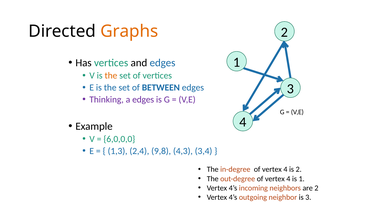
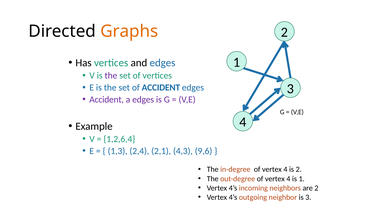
the colour: orange -> purple (111, 76)
of BETWEEN: BETWEEN -> ACCIDENT (161, 88)
Thinking: Thinking -> Accident (107, 100)
6,0,0,0: 6,0,0,0 -> 1,2,6,4 (119, 139)
9,8: 9,8 -> 2,1 (161, 151)
3,4: 3,4 -> 9,6 (204, 151)
